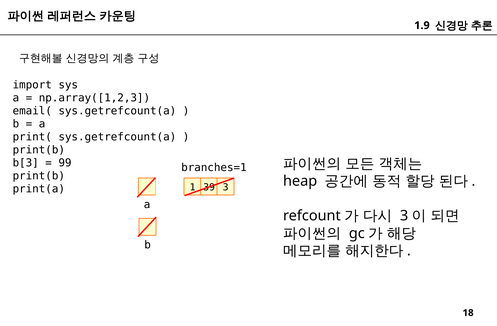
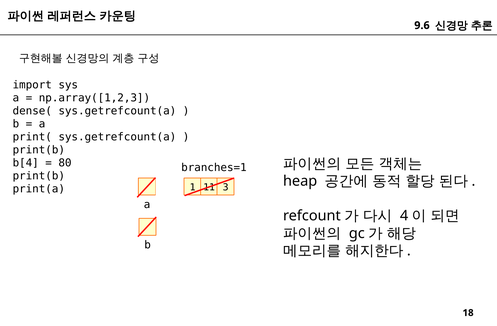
1.9: 1.9 -> 9.6 (422, 25)
email(: email( -> dense( (32, 111)
b[3: b[3 -> b[4 (26, 163)
99: 99 -> 80 (65, 163)
39: 39 -> 11 (209, 188)
3: 3 -> 4 (404, 216)
